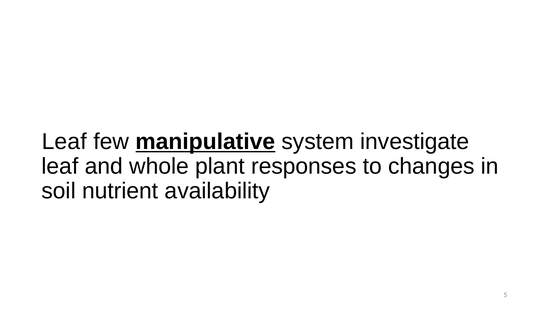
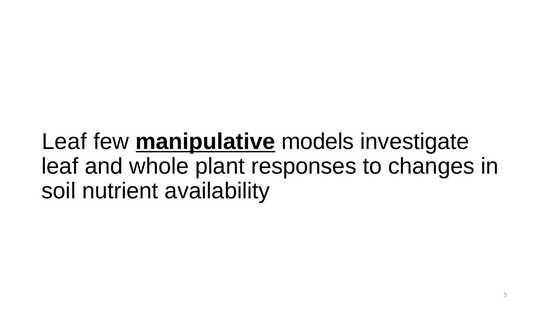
system: system -> models (318, 141)
